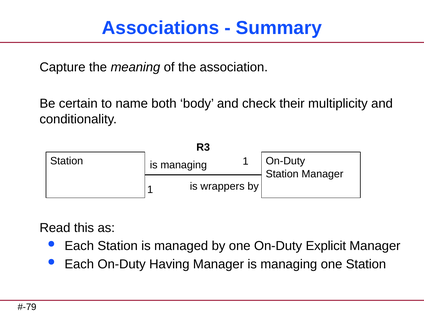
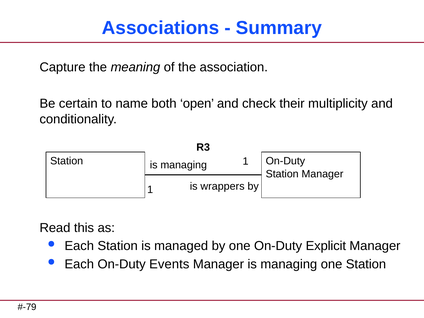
body: body -> open (197, 104)
Having: Having -> Events (169, 264)
